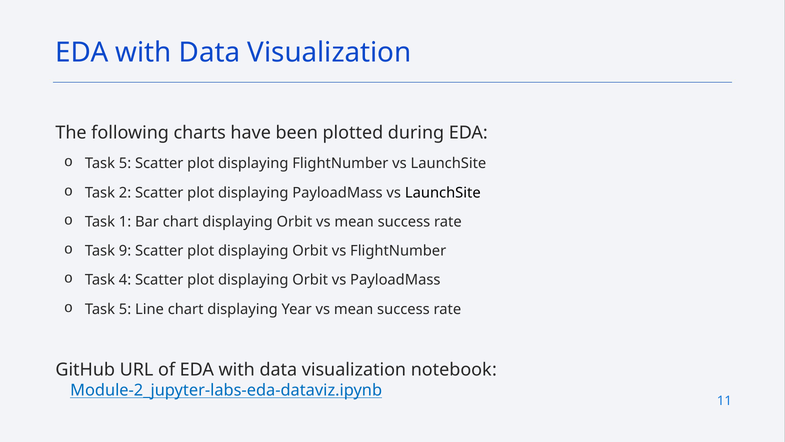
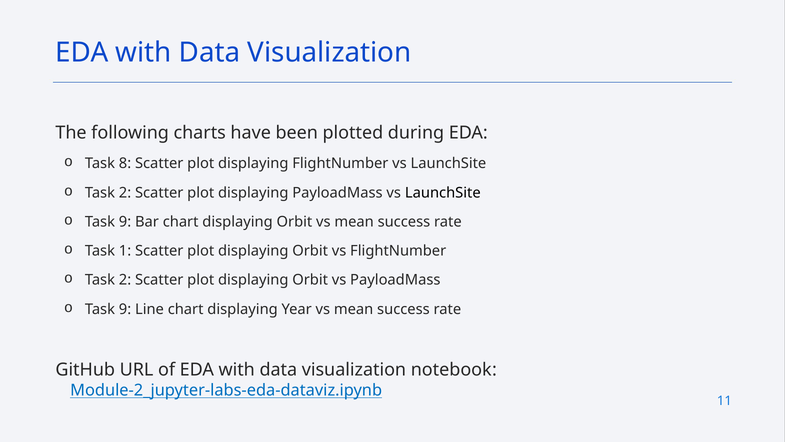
5: 5 -> 8 (125, 163)
1: 1 -> 9 (125, 222)
9: 9 -> 1 (125, 251)
4: 4 -> 2 (125, 280)
5: 5 -> 9 (125, 309)
